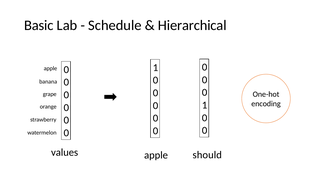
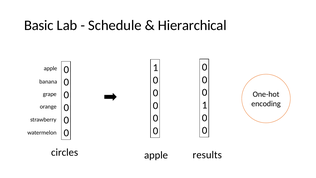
values: values -> circles (65, 152)
should: should -> results (207, 155)
